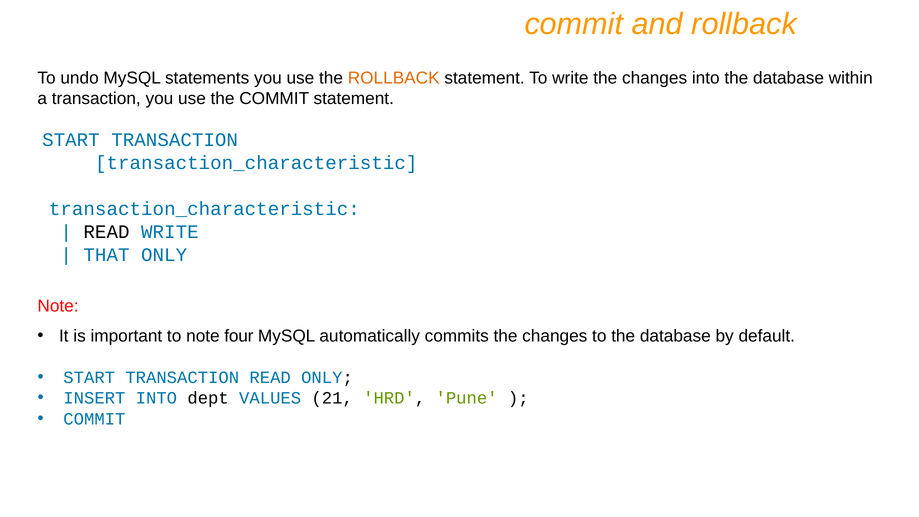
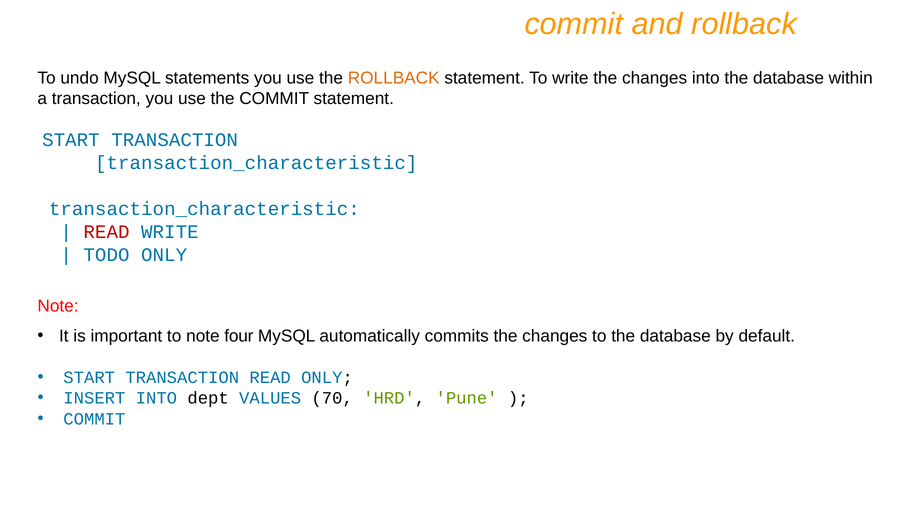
READ colour: black -> red (107, 232)
THAT: THAT -> TODO (107, 255)
21: 21 -> 70 (332, 398)
